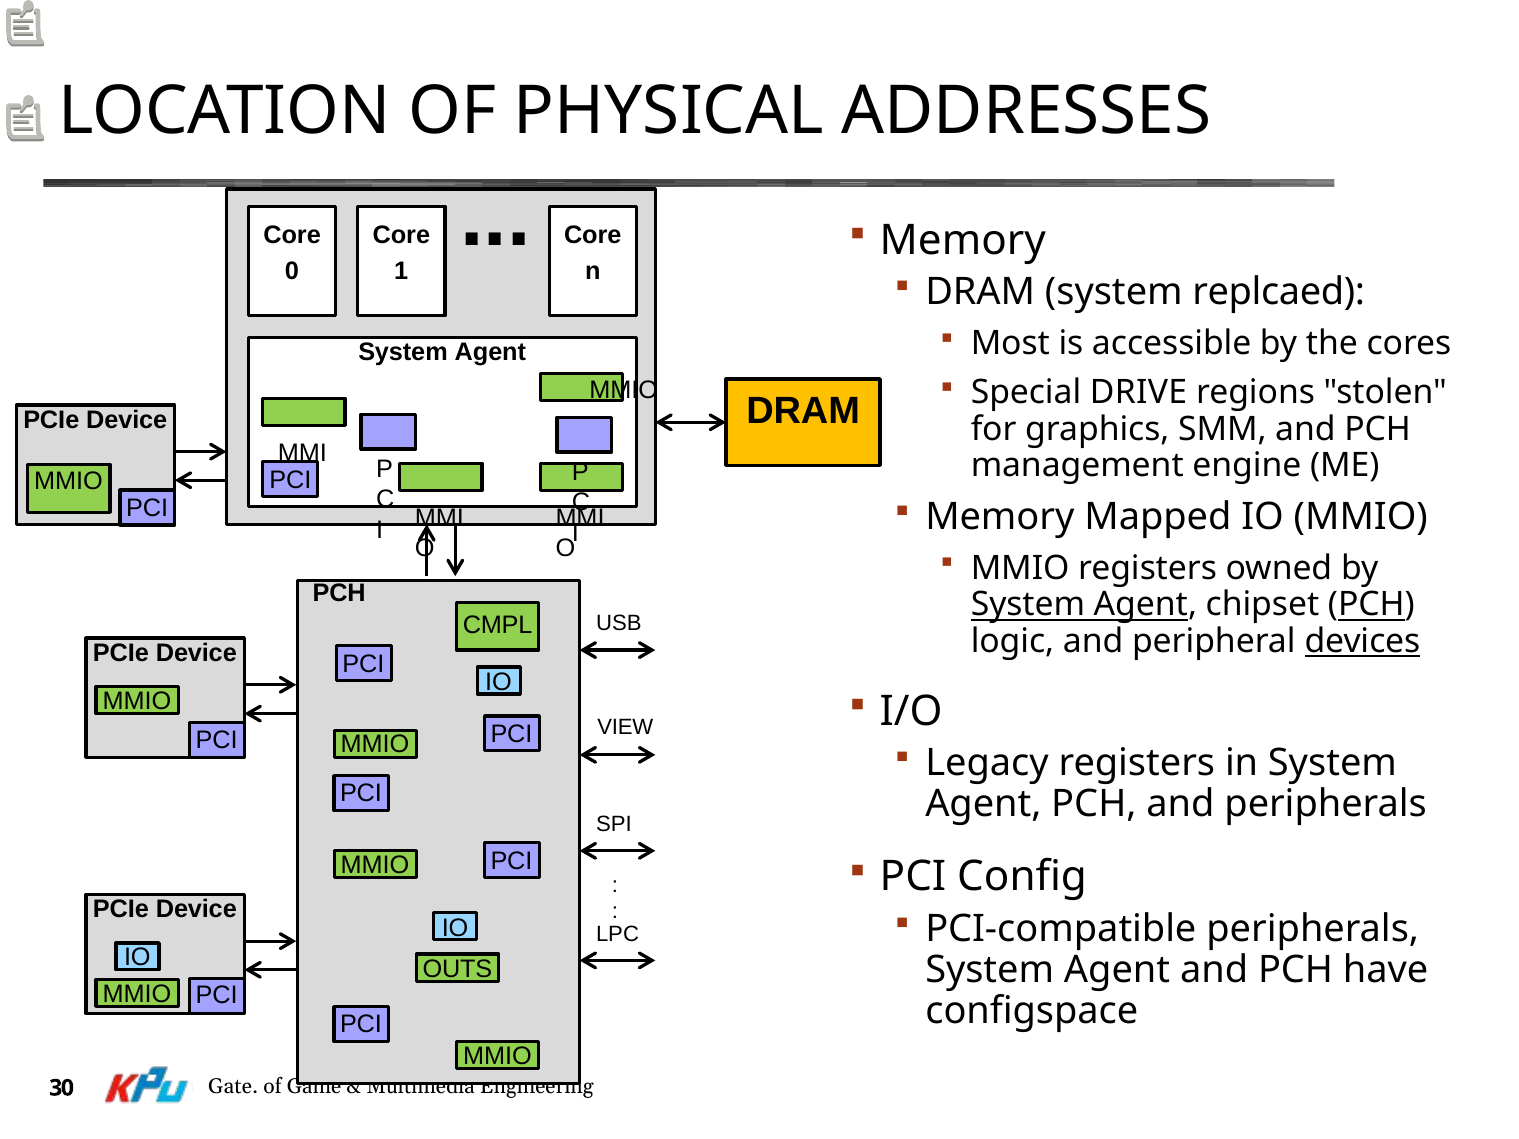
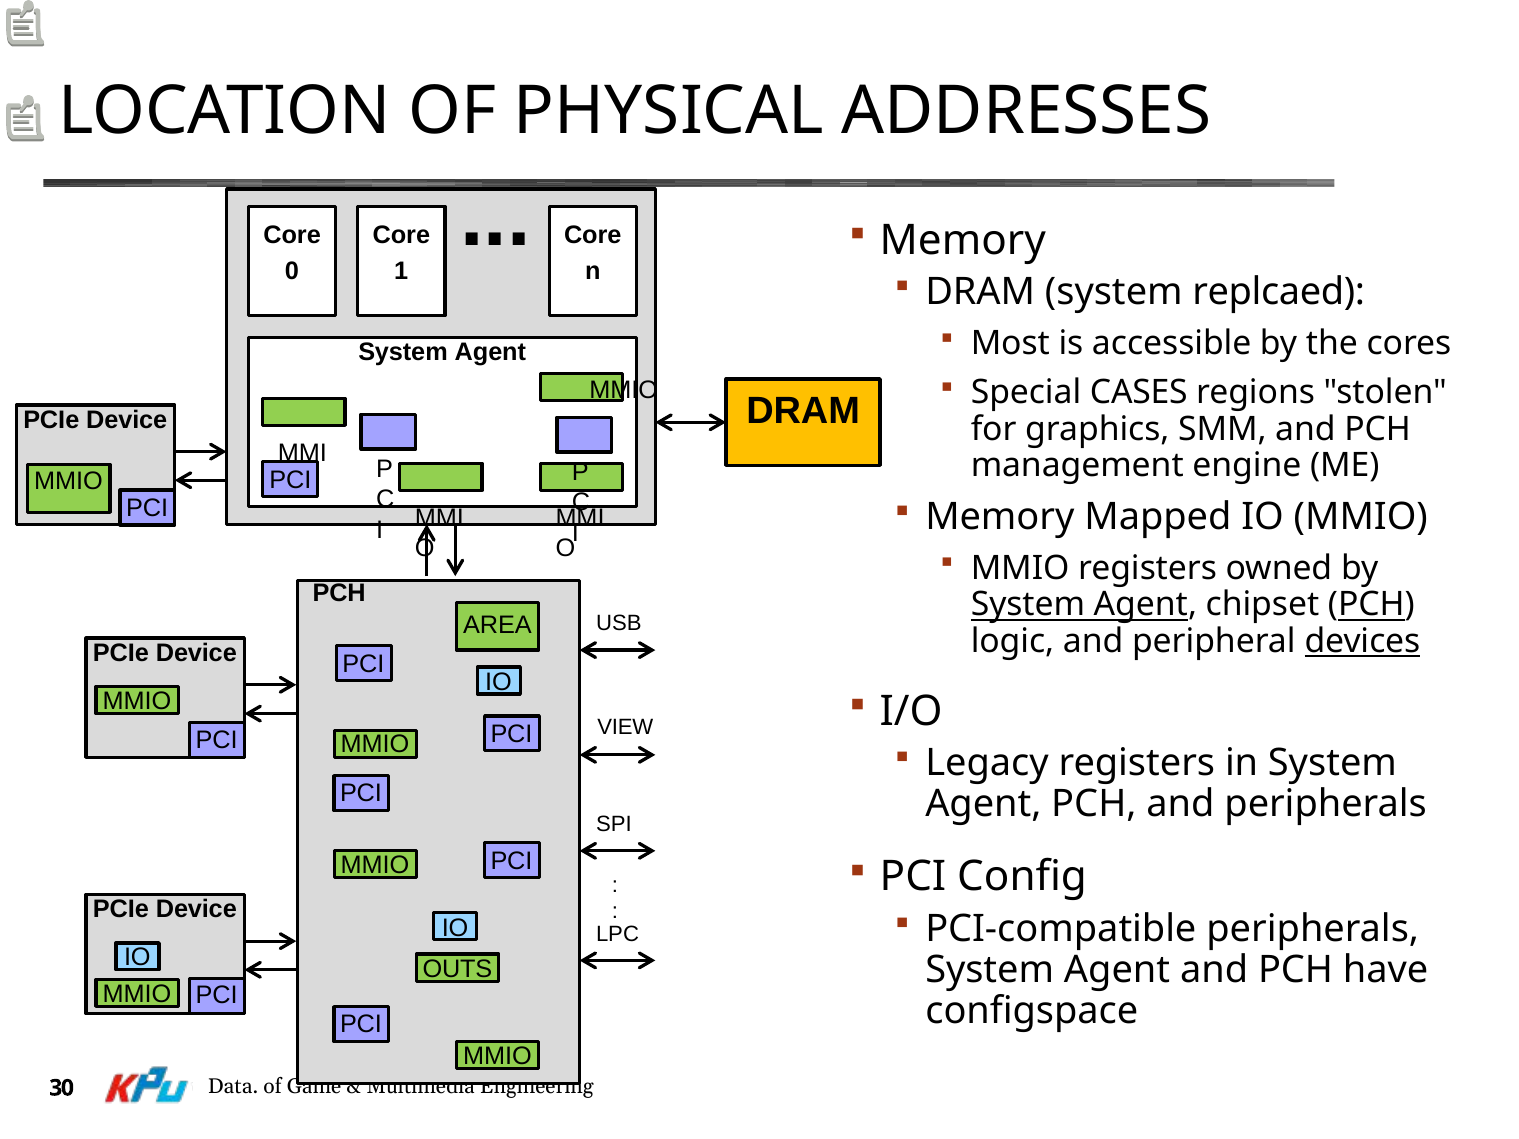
DRIVE: DRIVE -> CASES (1139, 393)
CMPL: CMPL -> AREA (497, 625)
Gate: Gate -> Data (233, 1087)
